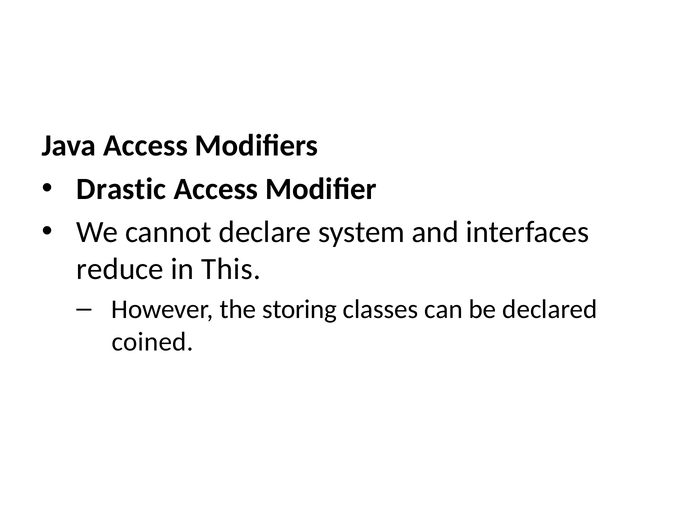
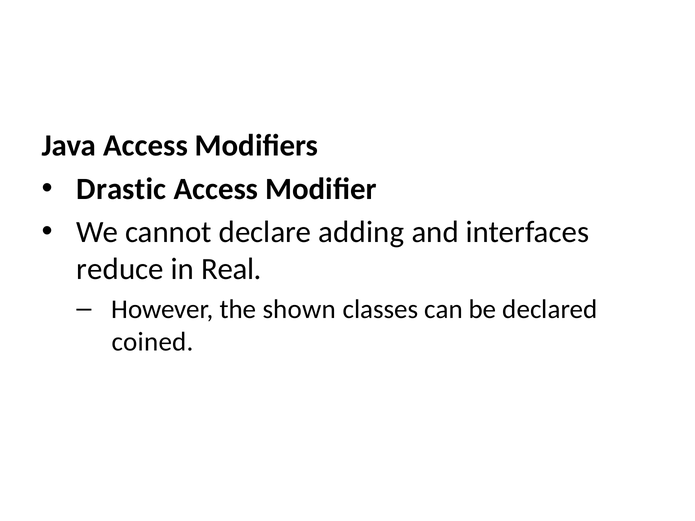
system: system -> adding (361, 232)
This: This -> Real (232, 269)
storing: storing -> shown (299, 309)
